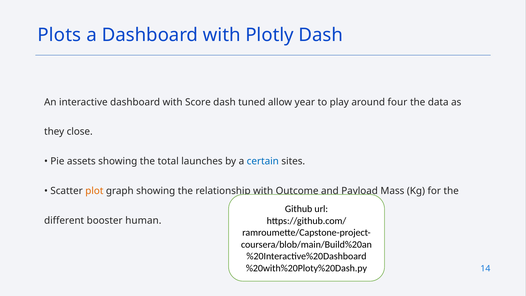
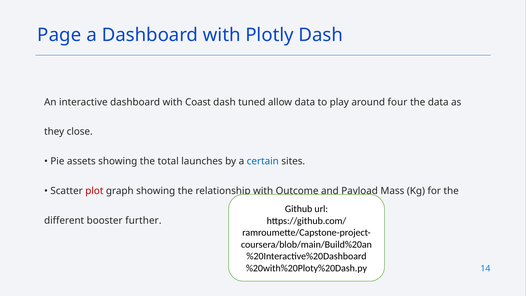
Plots: Plots -> Page (59, 35)
Score: Score -> Coast (198, 102)
allow year: year -> data (305, 102)
plot colour: orange -> red (94, 191)
human: human -> further (143, 220)
